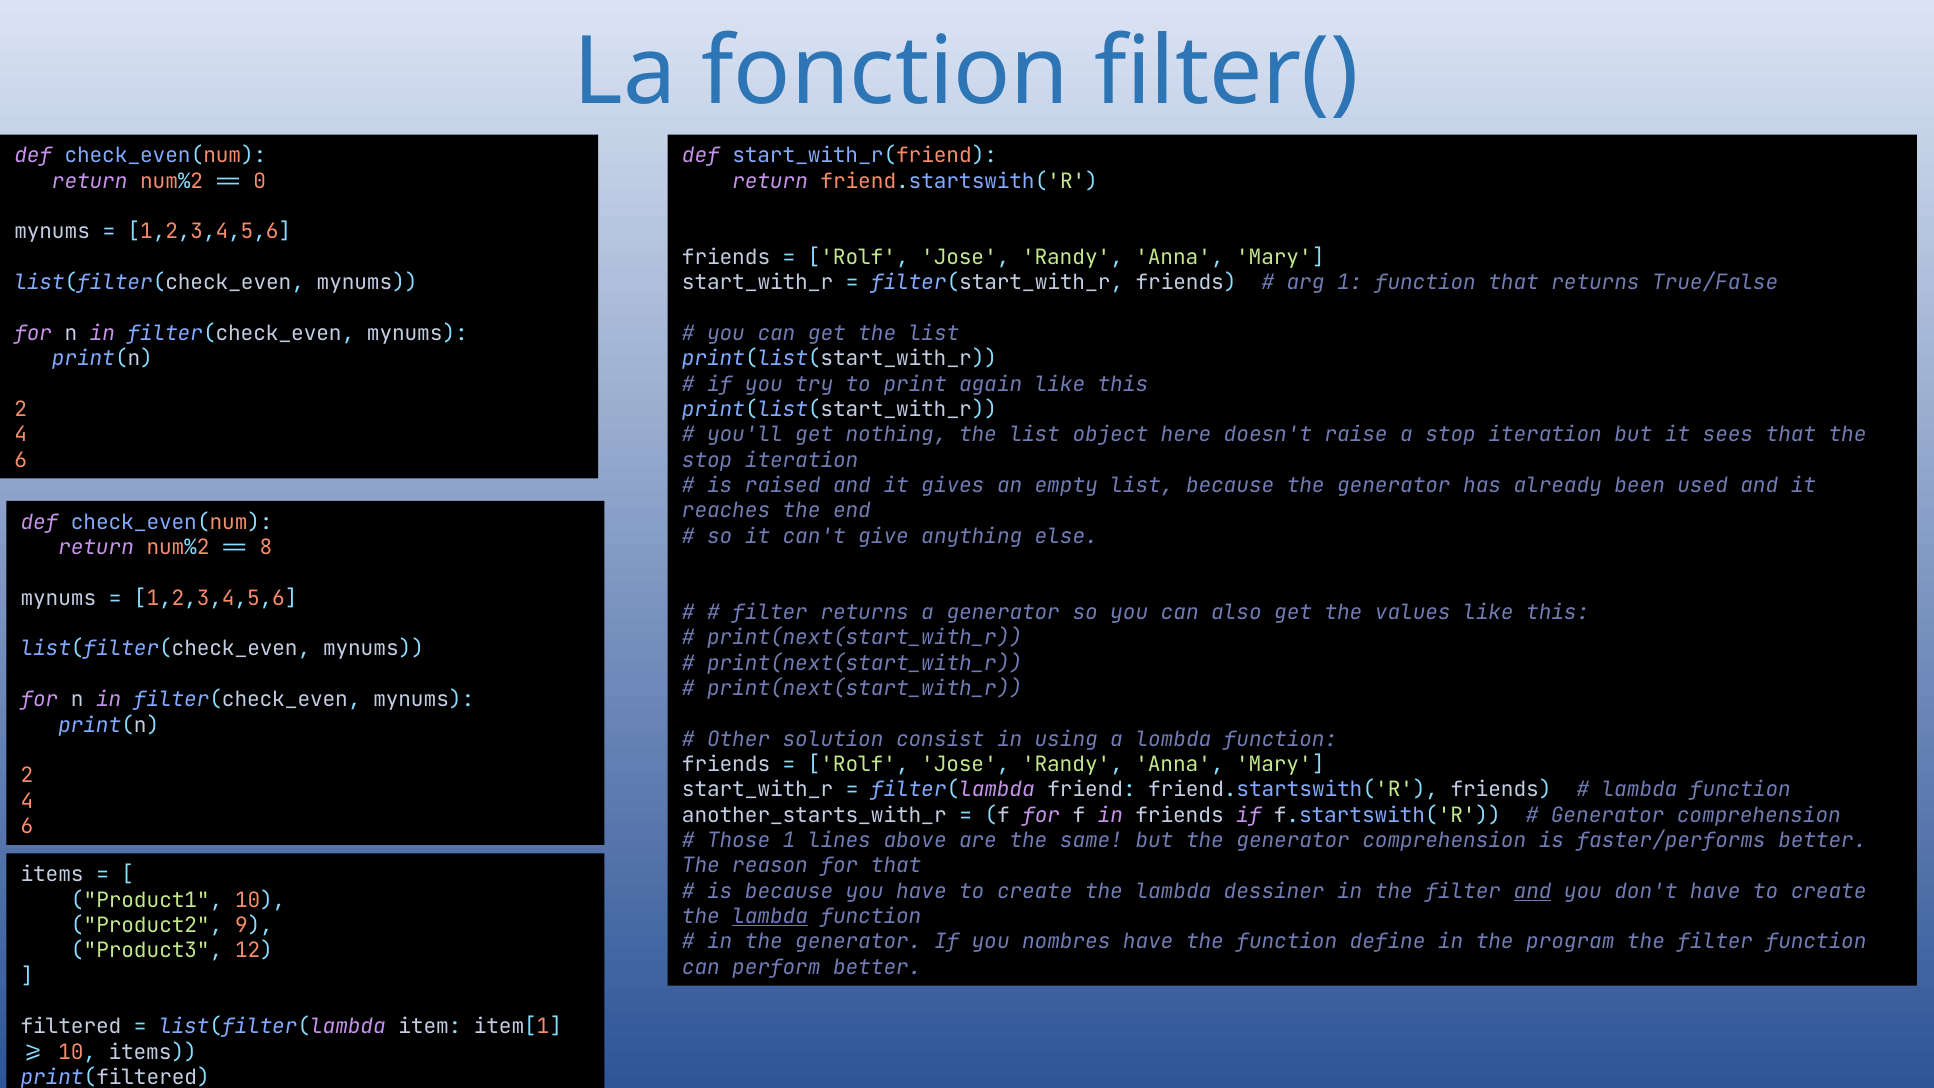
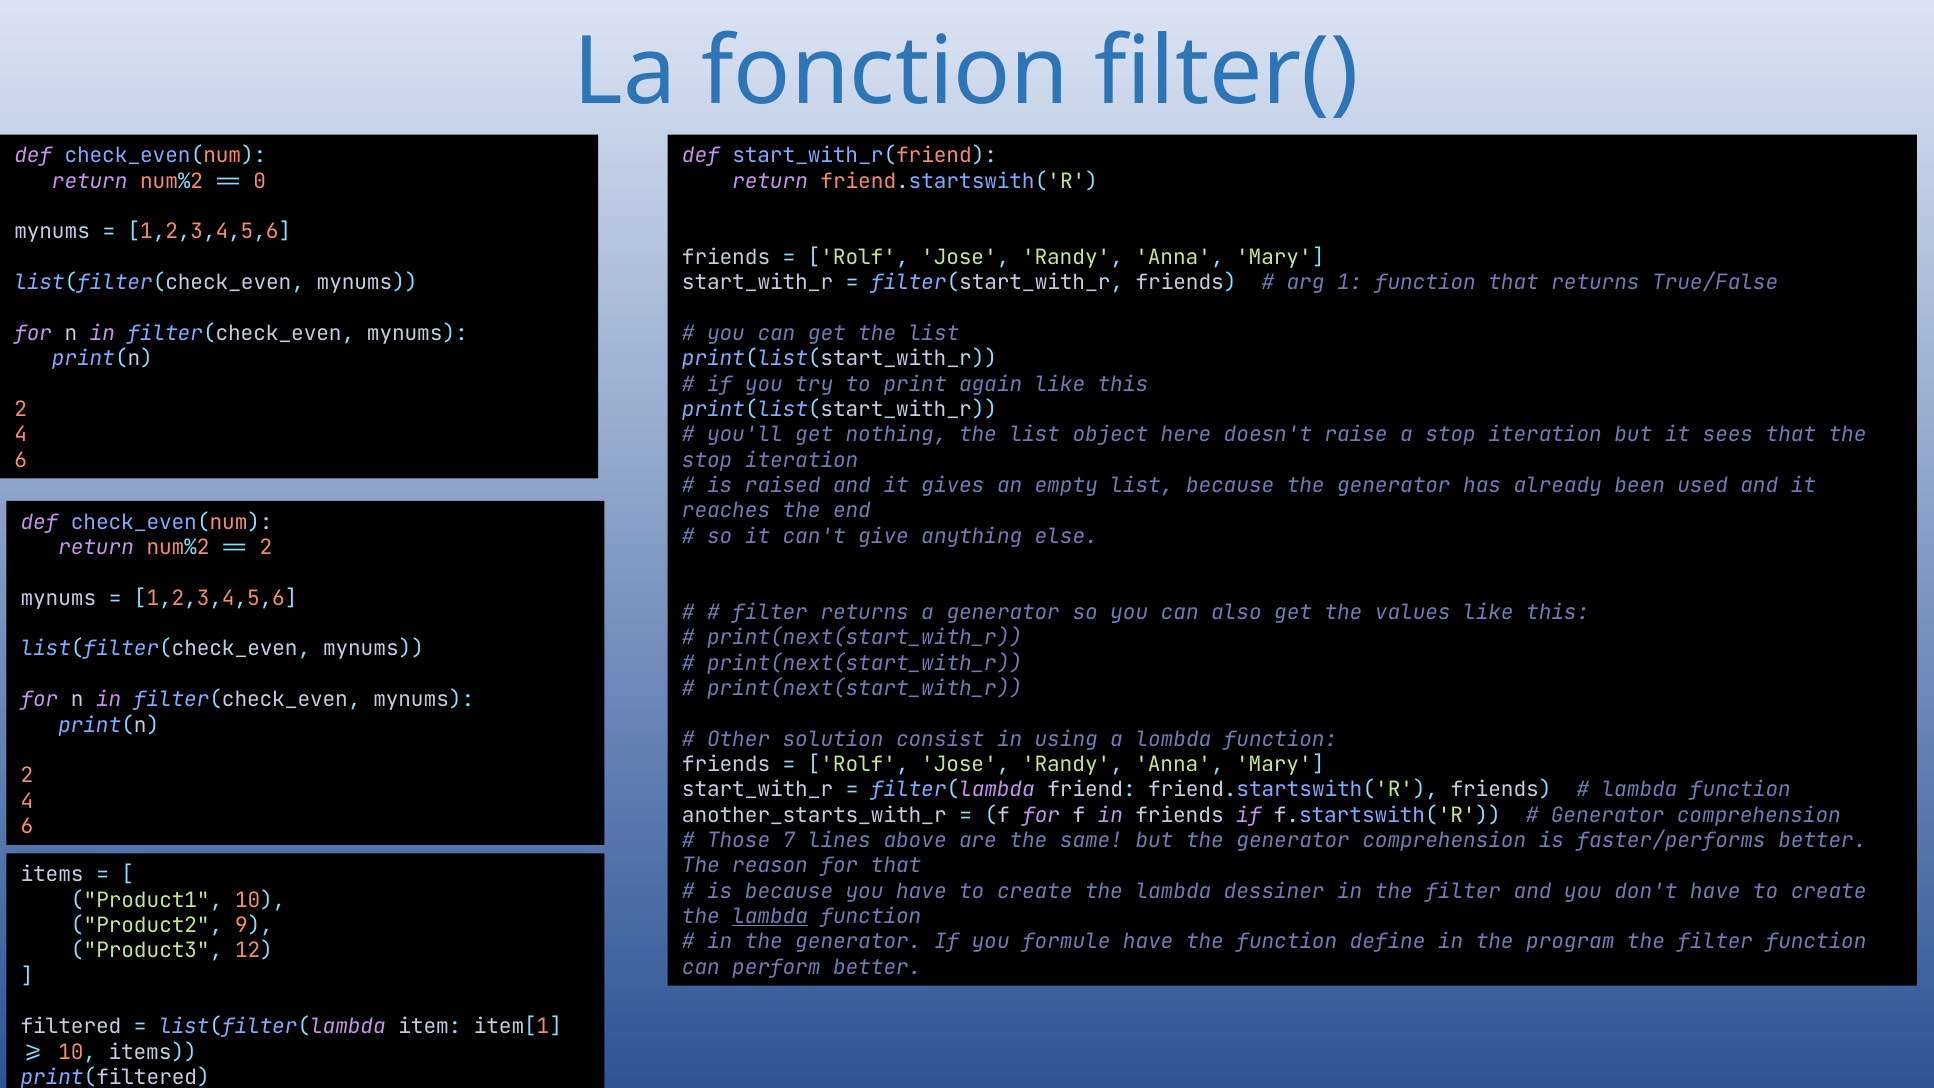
8: 8 -> 2 (266, 548)
Those 1: 1 -> 7 (789, 840)
and underline: present -> none (1533, 891)
nombres: nombres -> formule (1066, 942)
